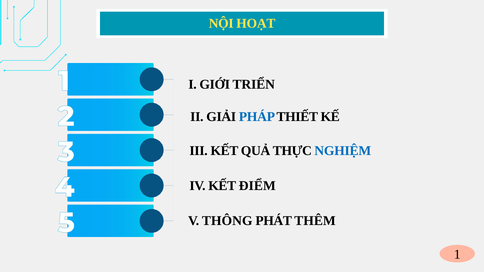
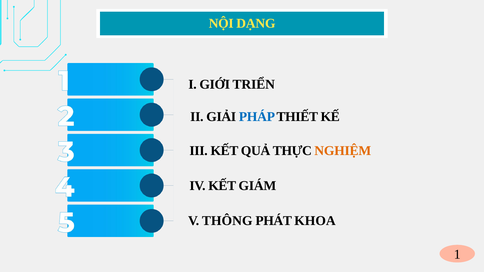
HOẠT: HOẠT -> DẠNG (256, 23)
NGHIỆM colour: blue -> orange (343, 151)
ĐIỂM: ĐIỂM -> GIÁM (257, 186)
THÊM: THÊM -> KHOA (315, 221)
